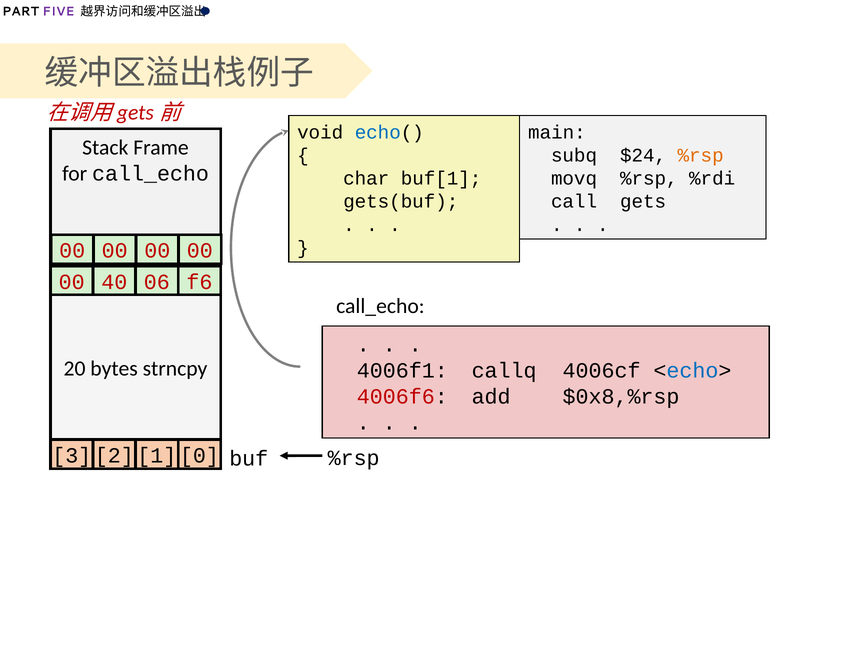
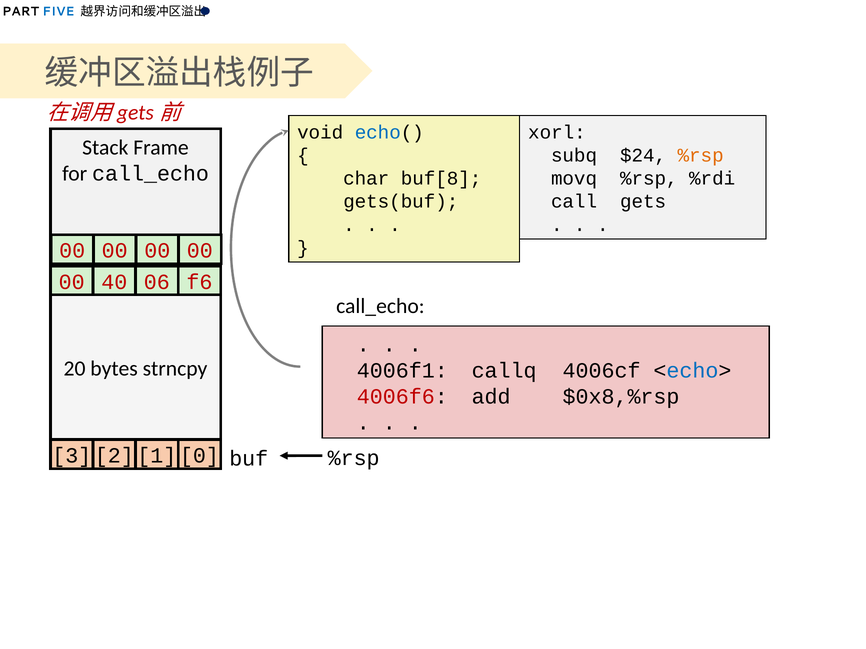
FIVE colour: purple -> blue (58, 12)
main: main -> xorl (557, 133)
buf[1: buf[1 -> buf[8 (441, 179)
